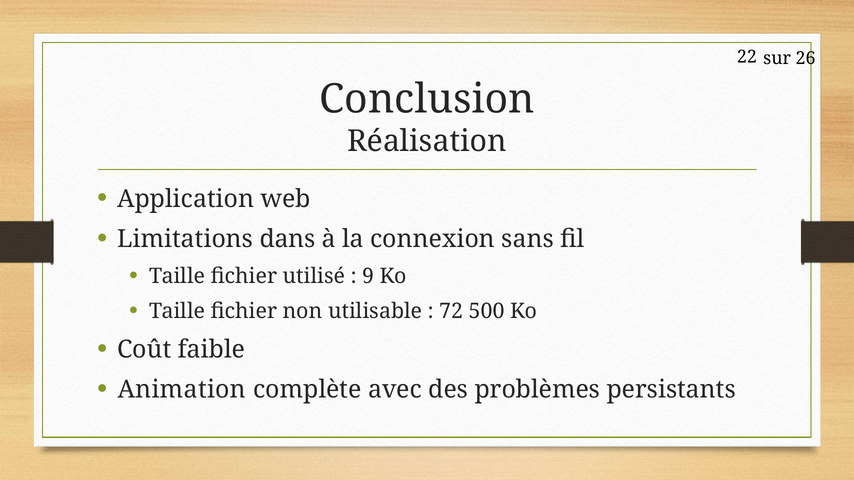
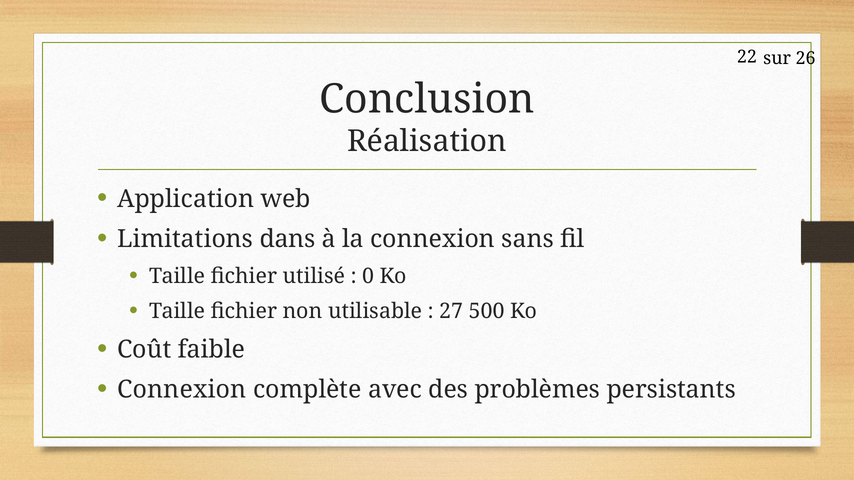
9: 9 -> 0 (368, 276)
72: 72 -> 27 (451, 311)
Animation: Animation -> Connexion (182, 390)
